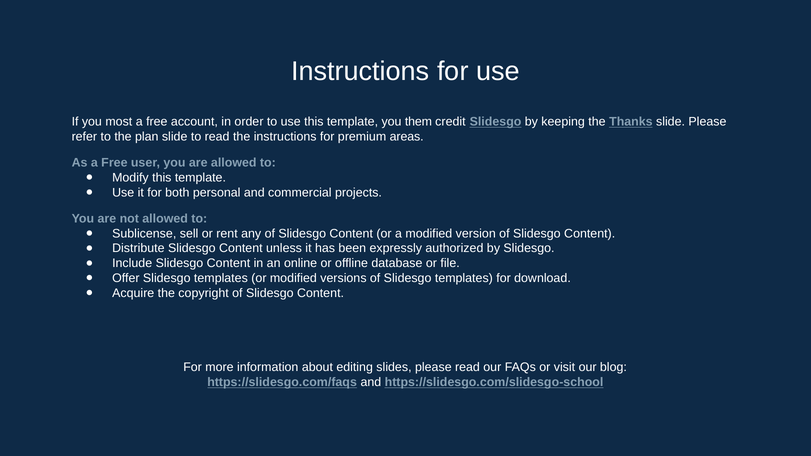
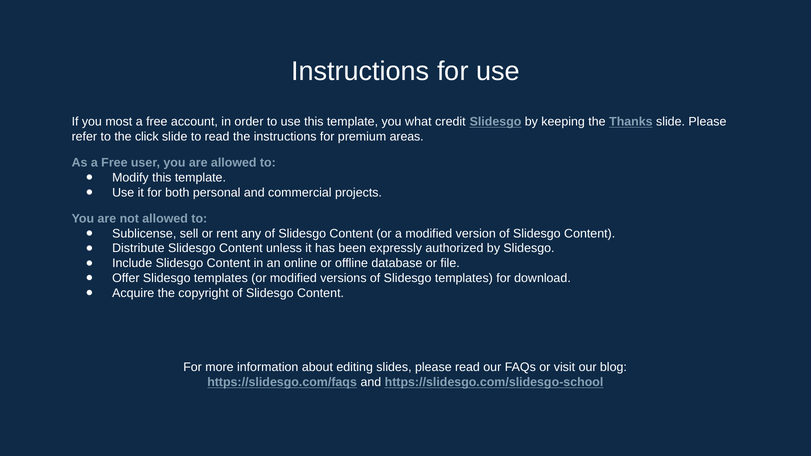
them: them -> what (418, 122)
plan: plan -> click (147, 137)
